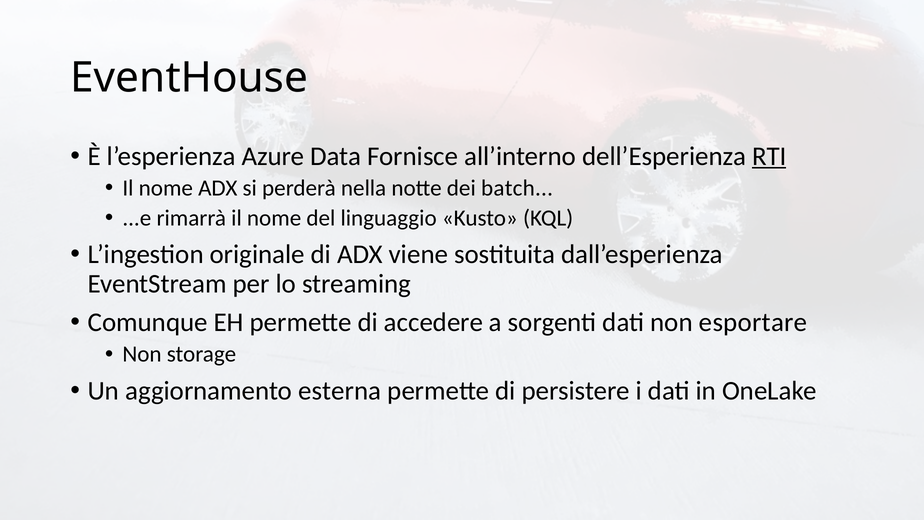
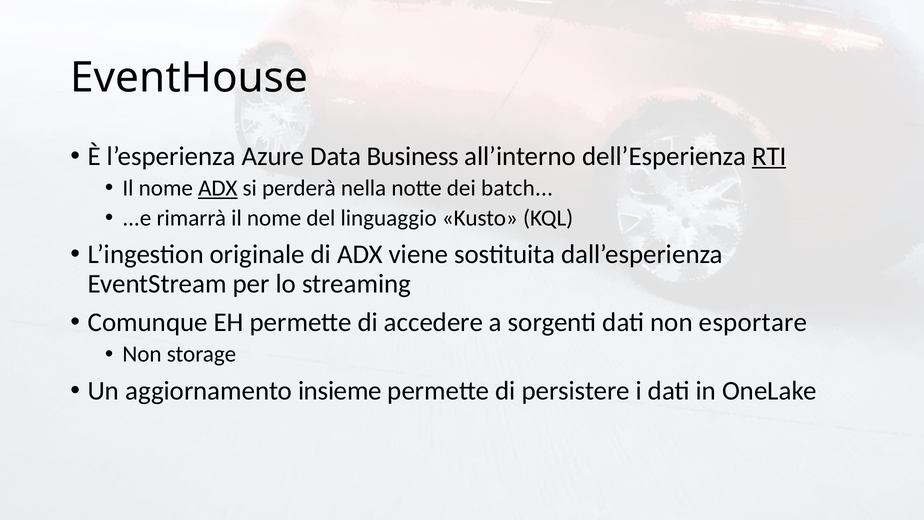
Fornisce: Fornisce -> Business (413, 156)
ADX underline: none -> present (218, 188)
esterna: esterna -> insieme (340, 391)
